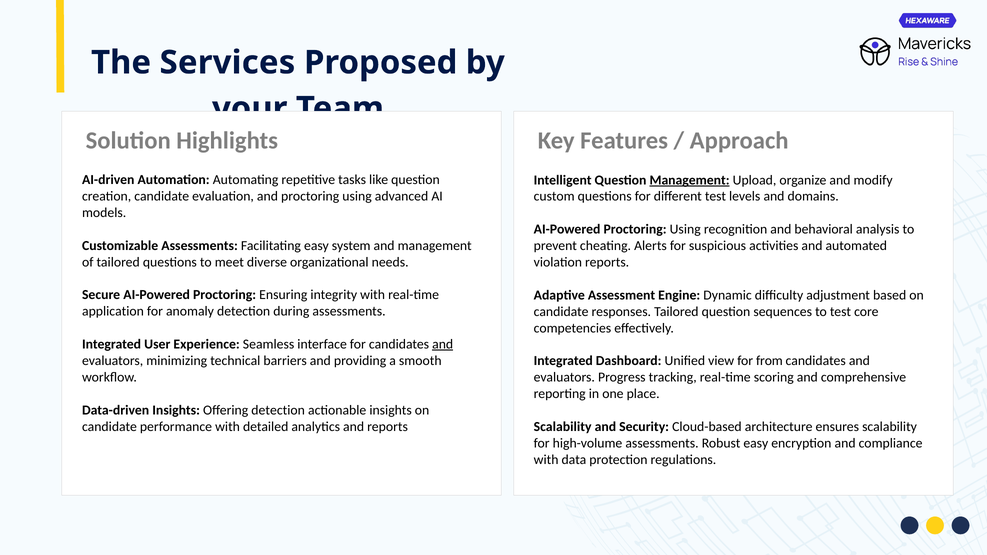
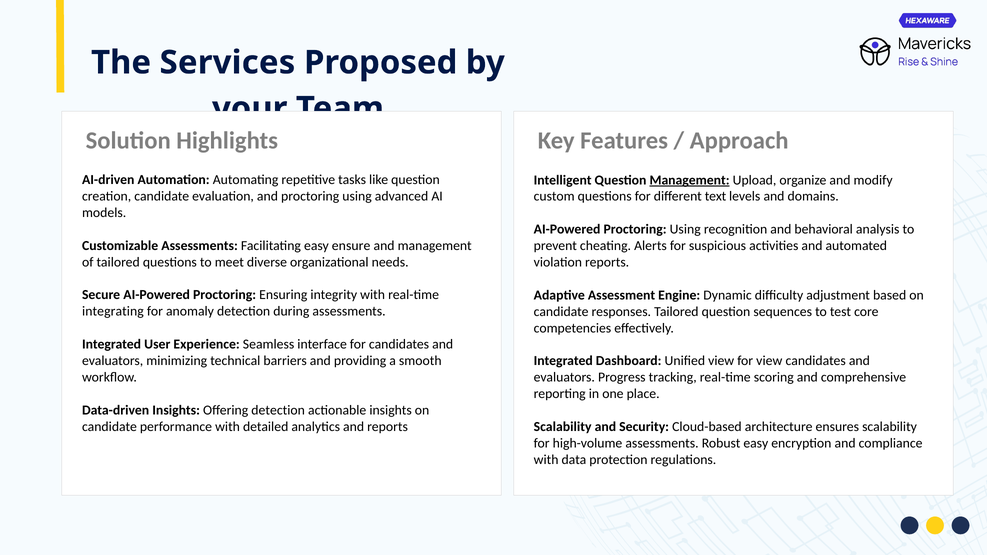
different test: test -> text (716, 197)
system: system -> ensure (351, 246)
application: application -> integrating (113, 311)
and underline: present -> none (443, 344)
for from: from -> view (769, 361)
